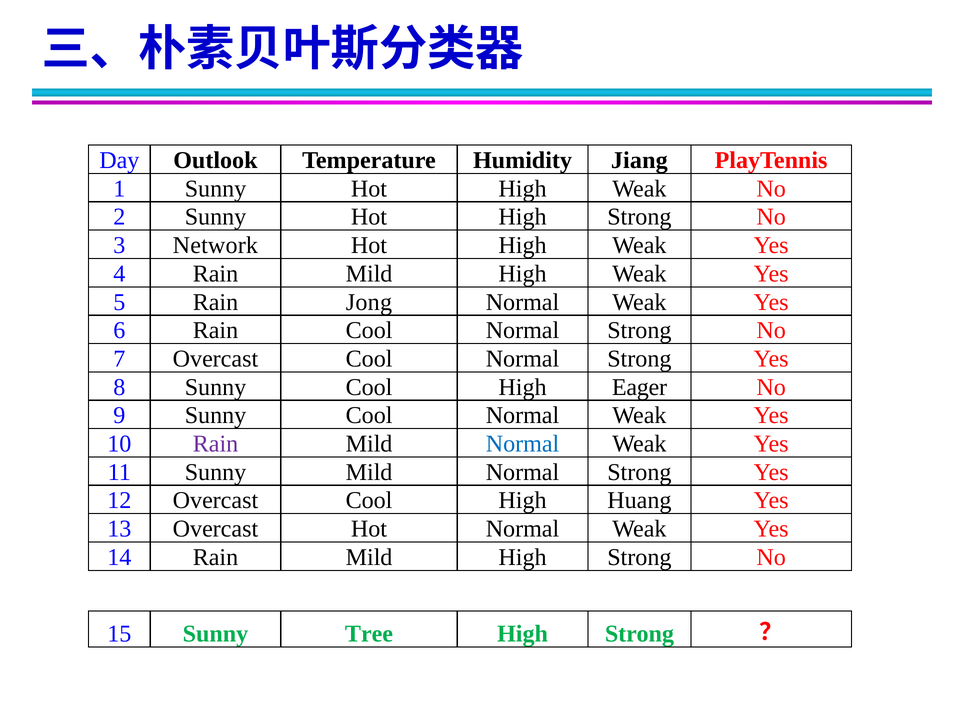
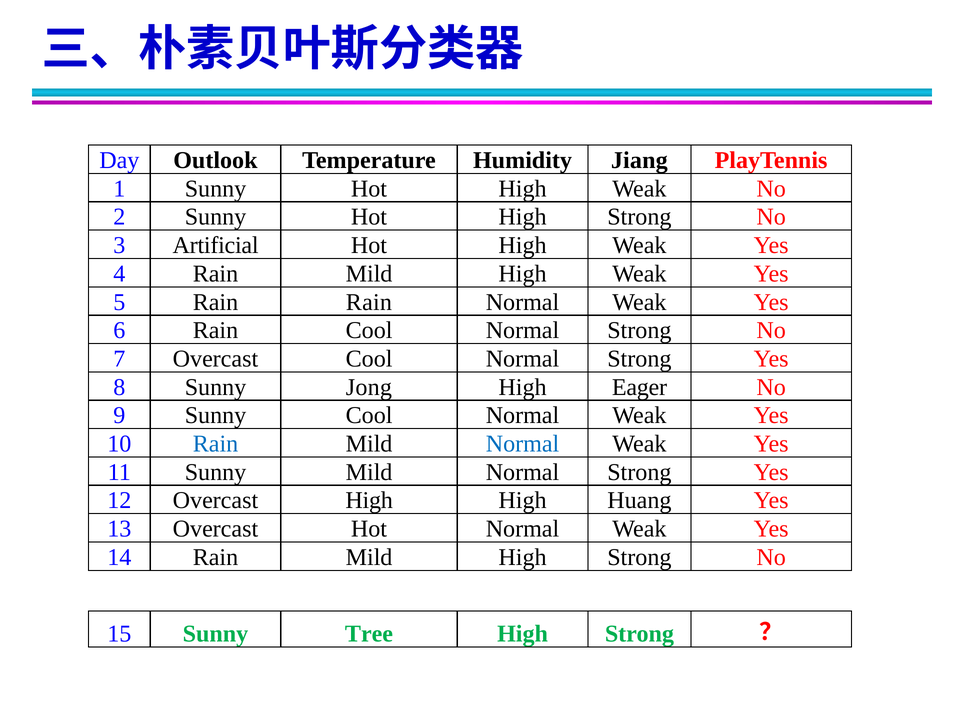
Network: Network -> Artificial (216, 245)
Rain Jong: Jong -> Rain (369, 302)
8 Sunny Cool: Cool -> Jong (369, 387)
Rain colour: purple -> blue (216, 444)
12 Overcast Cool: Cool -> High (369, 501)
